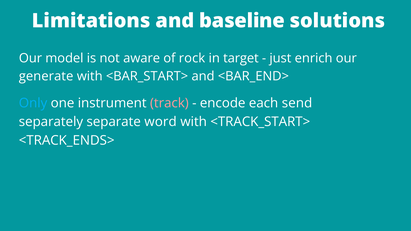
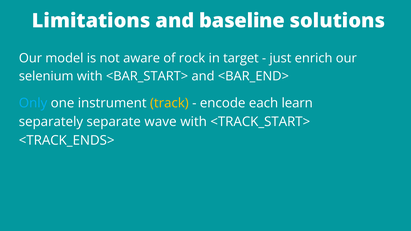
generate: generate -> selenium (46, 76)
track colour: pink -> yellow (169, 103)
send: send -> learn (297, 103)
word: word -> wave (161, 122)
